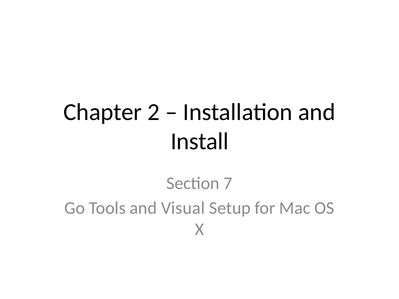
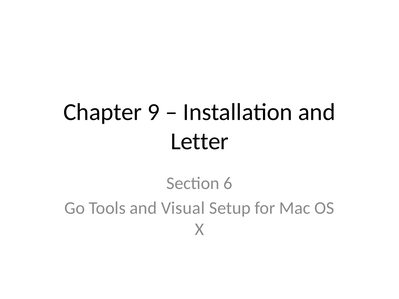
2: 2 -> 9 (154, 112)
Install: Install -> Letter (200, 141)
7: 7 -> 6 (228, 183)
